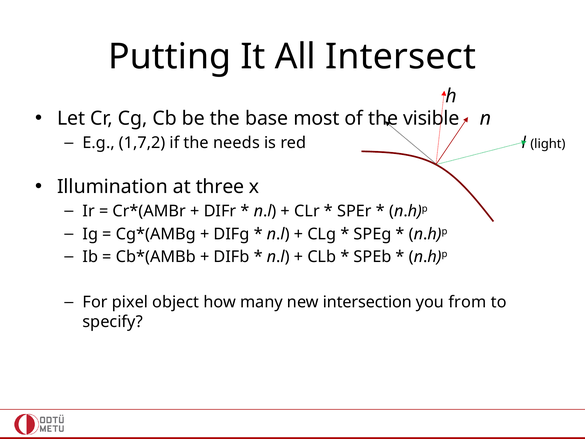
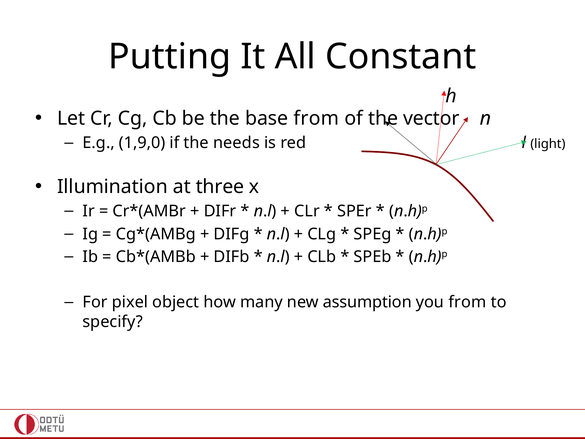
Intersect: Intersect -> Constant (401, 57)
base most: most -> from (316, 118)
visible: visible -> vector (431, 118)
1,7,2: 1,7,2 -> 1,9,0 (142, 143)
intersection: intersection -> assumption (367, 302)
